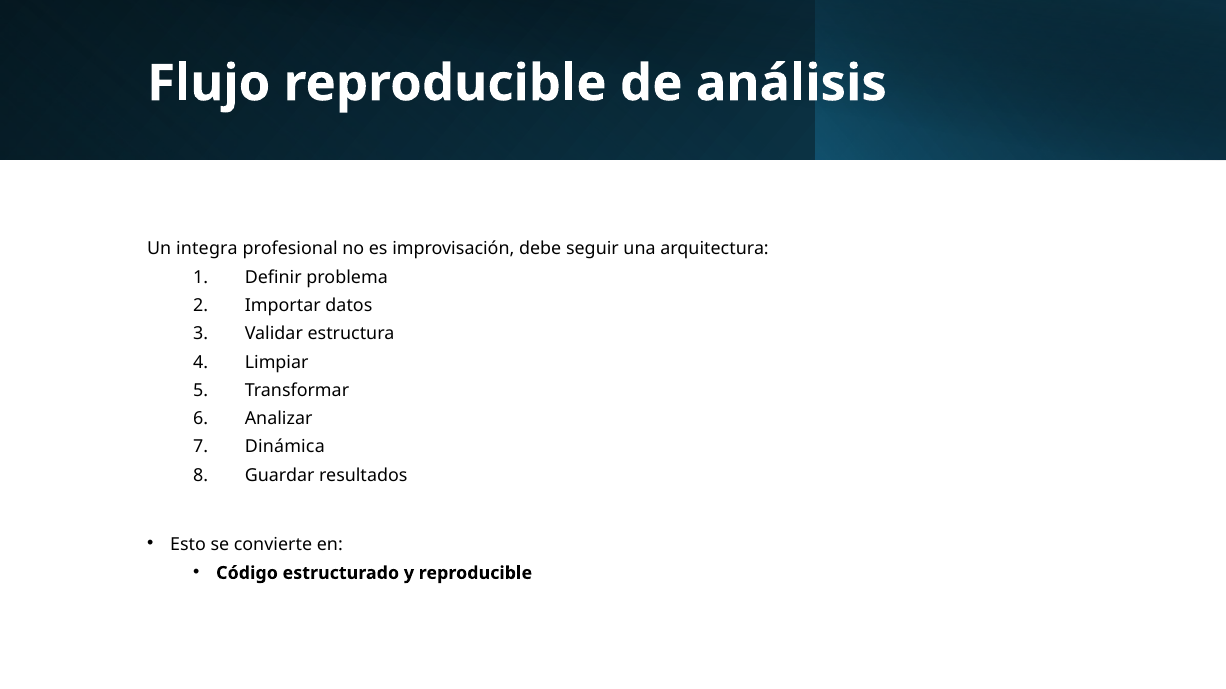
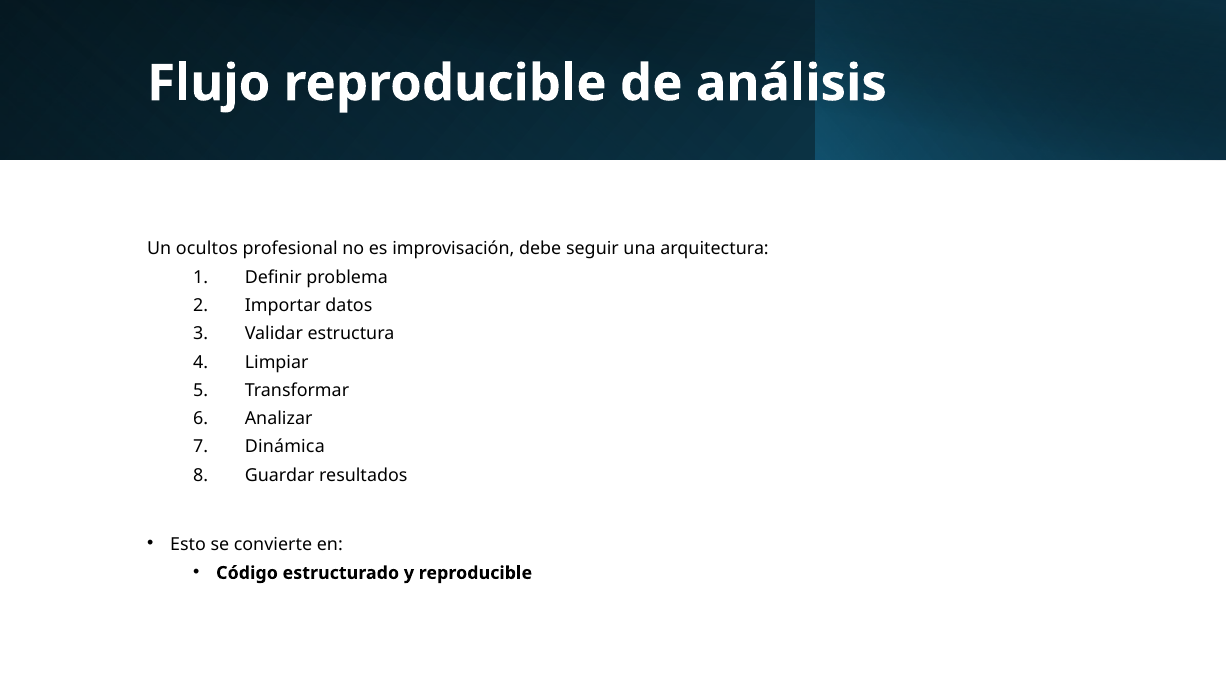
integra: integra -> ocultos (207, 249)
